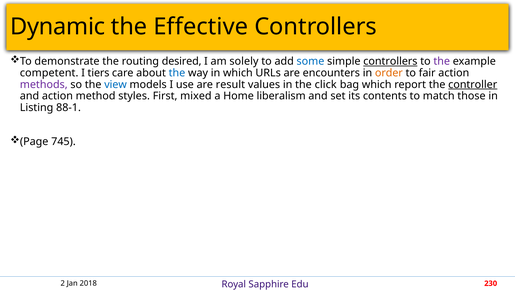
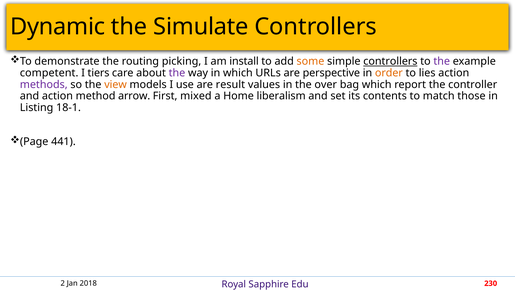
Effective: Effective -> Simulate (201, 27)
desired: desired -> picking (182, 61)
solely: solely -> install (244, 61)
some colour: blue -> orange (310, 61)
the colour: blue -> purple (177, 73)
encounters: encounters -> perspective (331, 73)
fair: fair -> lies (427, 73)
view colour: blue -> orange (116, 84)
click: click -> over (326, 84)
controller underline: present -> none (473, 84)
styles: styles -> arrow (134, 96)
88-1: 88-1 -> 18-1 (69, 108)
745: 745 -> 441 (63, 141)
